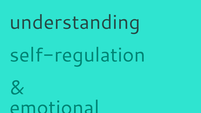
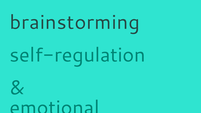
understanding: understanding -> brainstorming (75, 22)
